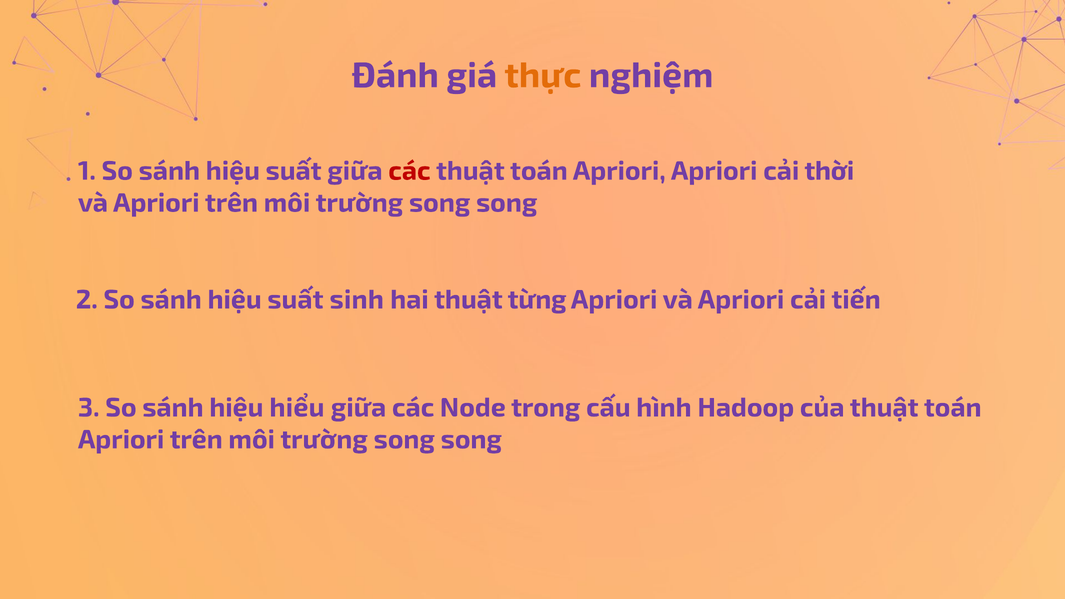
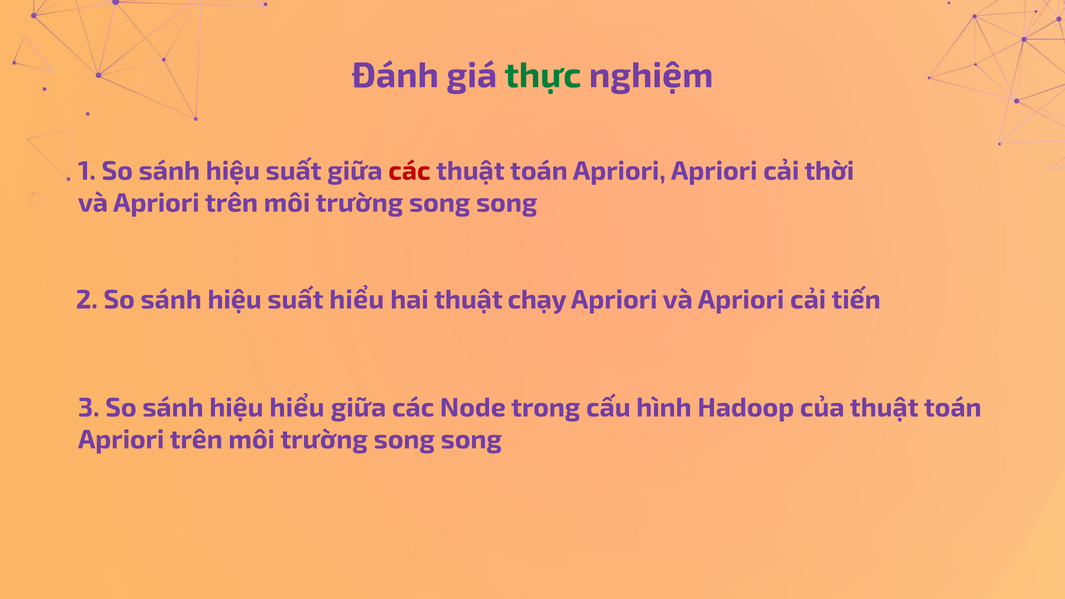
thực colour: orange -> green (543, 76)
suất sinh: sinh -> hiểu (357, 300)
từng: từng -> chạy (537, 300)
